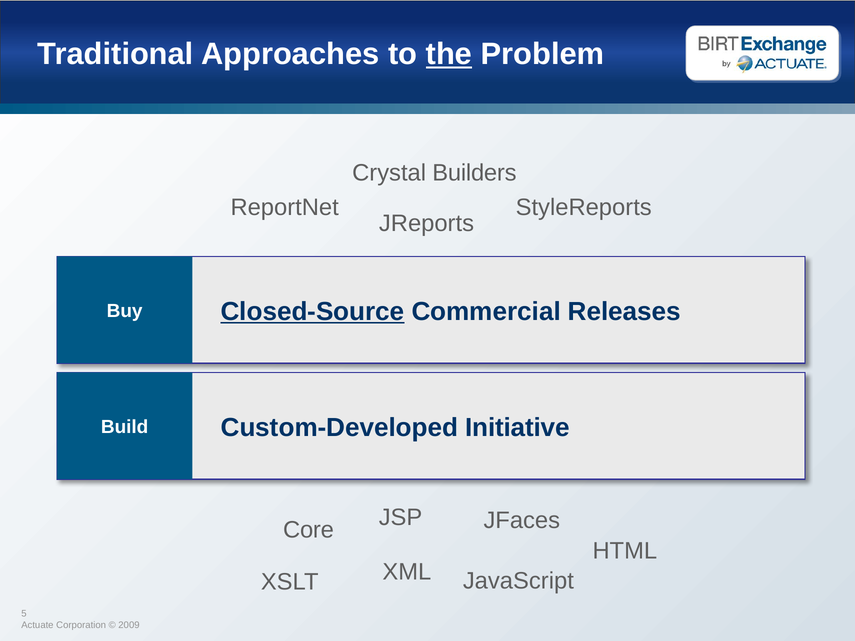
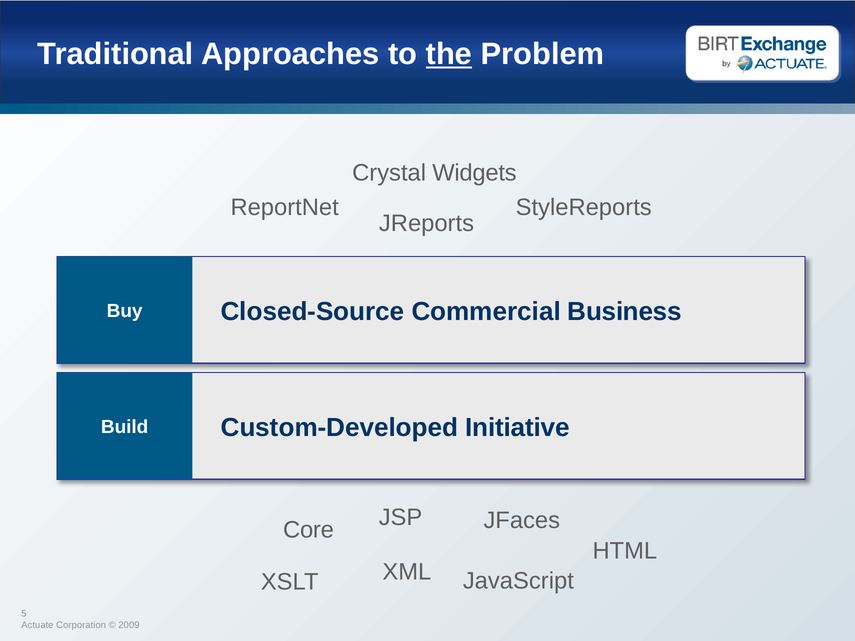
Builders: Builders -> Widgets (474, 173)
Closed-Source underline: present -> none (313, 312)
Releases: Releases -> Business (625, 312)
